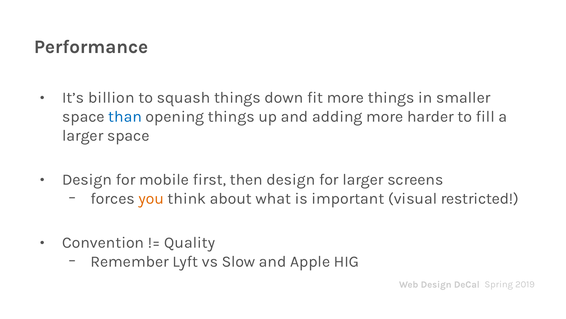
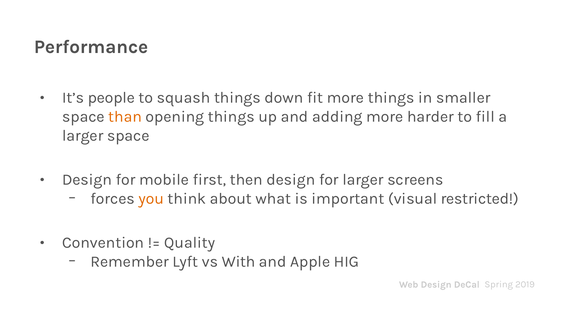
billion: billion -> people (111, 97)
than colour: blue -> orange (125, 116)
Slow: Slow -> With (239, 261)
